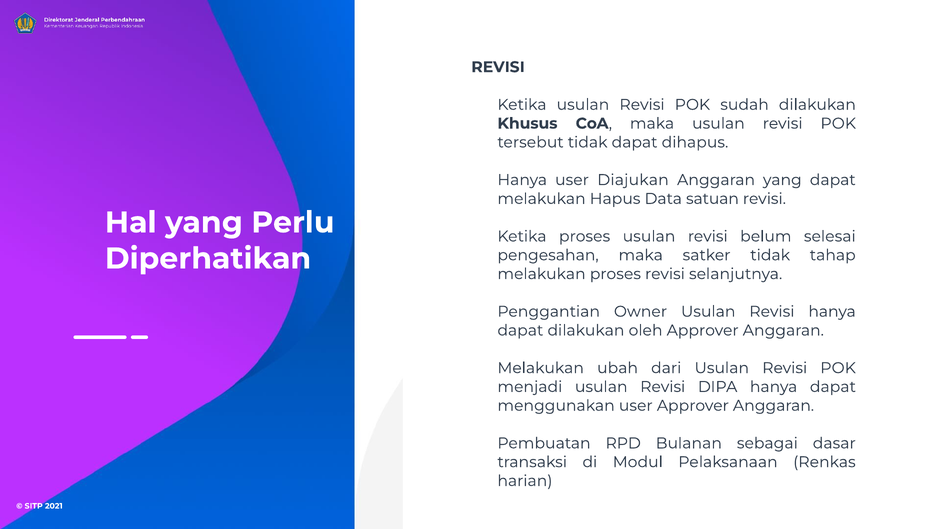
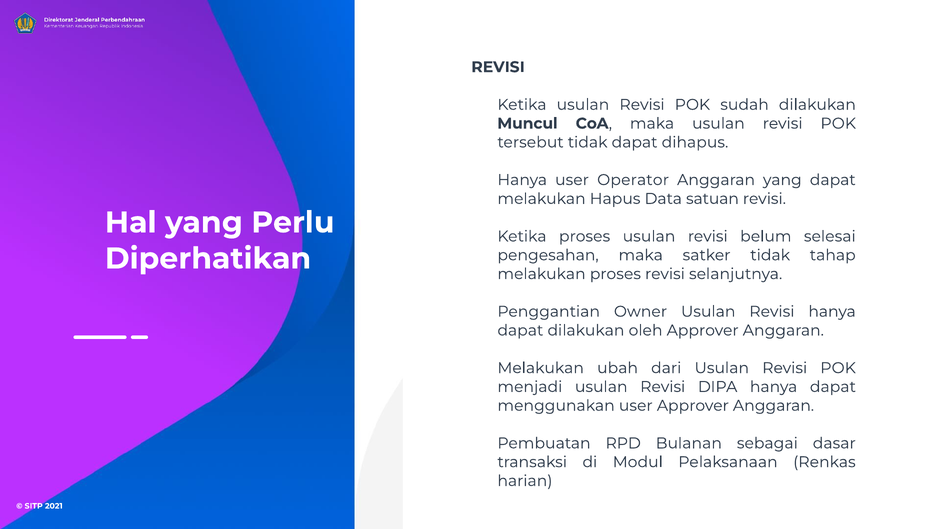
Khusus: Khusus -> Muncul (527, 123)
Diajukan: Diajukan -> Operator (633, 180)
